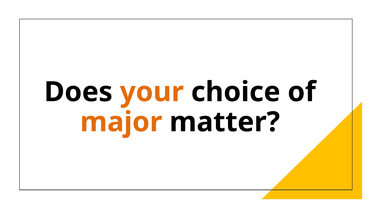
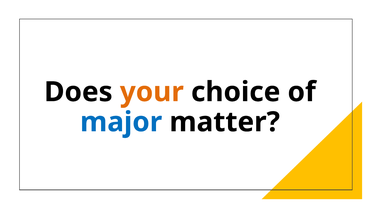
major colour: orange -> blue (121, 122)
